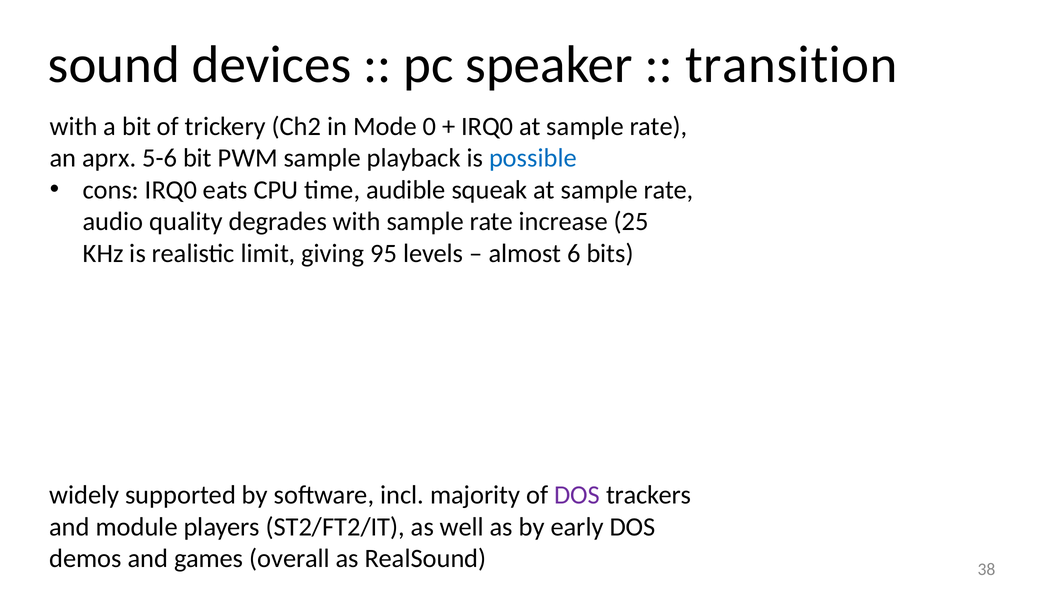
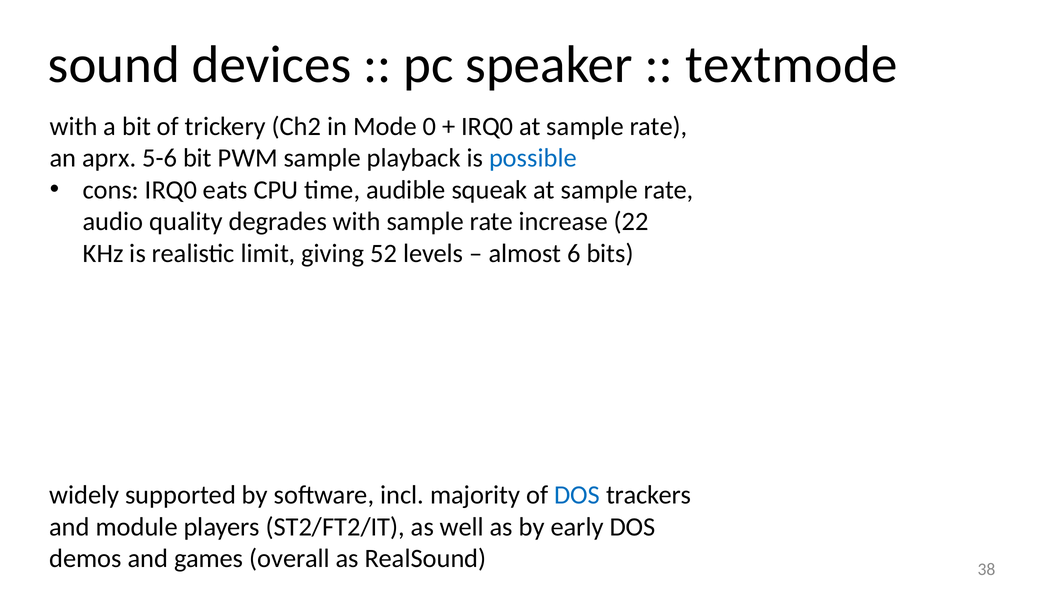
transition: transition -> textmode (791, 65)
25: 25 -> 22 (631, 222)
95: 95 -> 52 (384, 253)
DOS colour: purple -> blue (577, 495)
